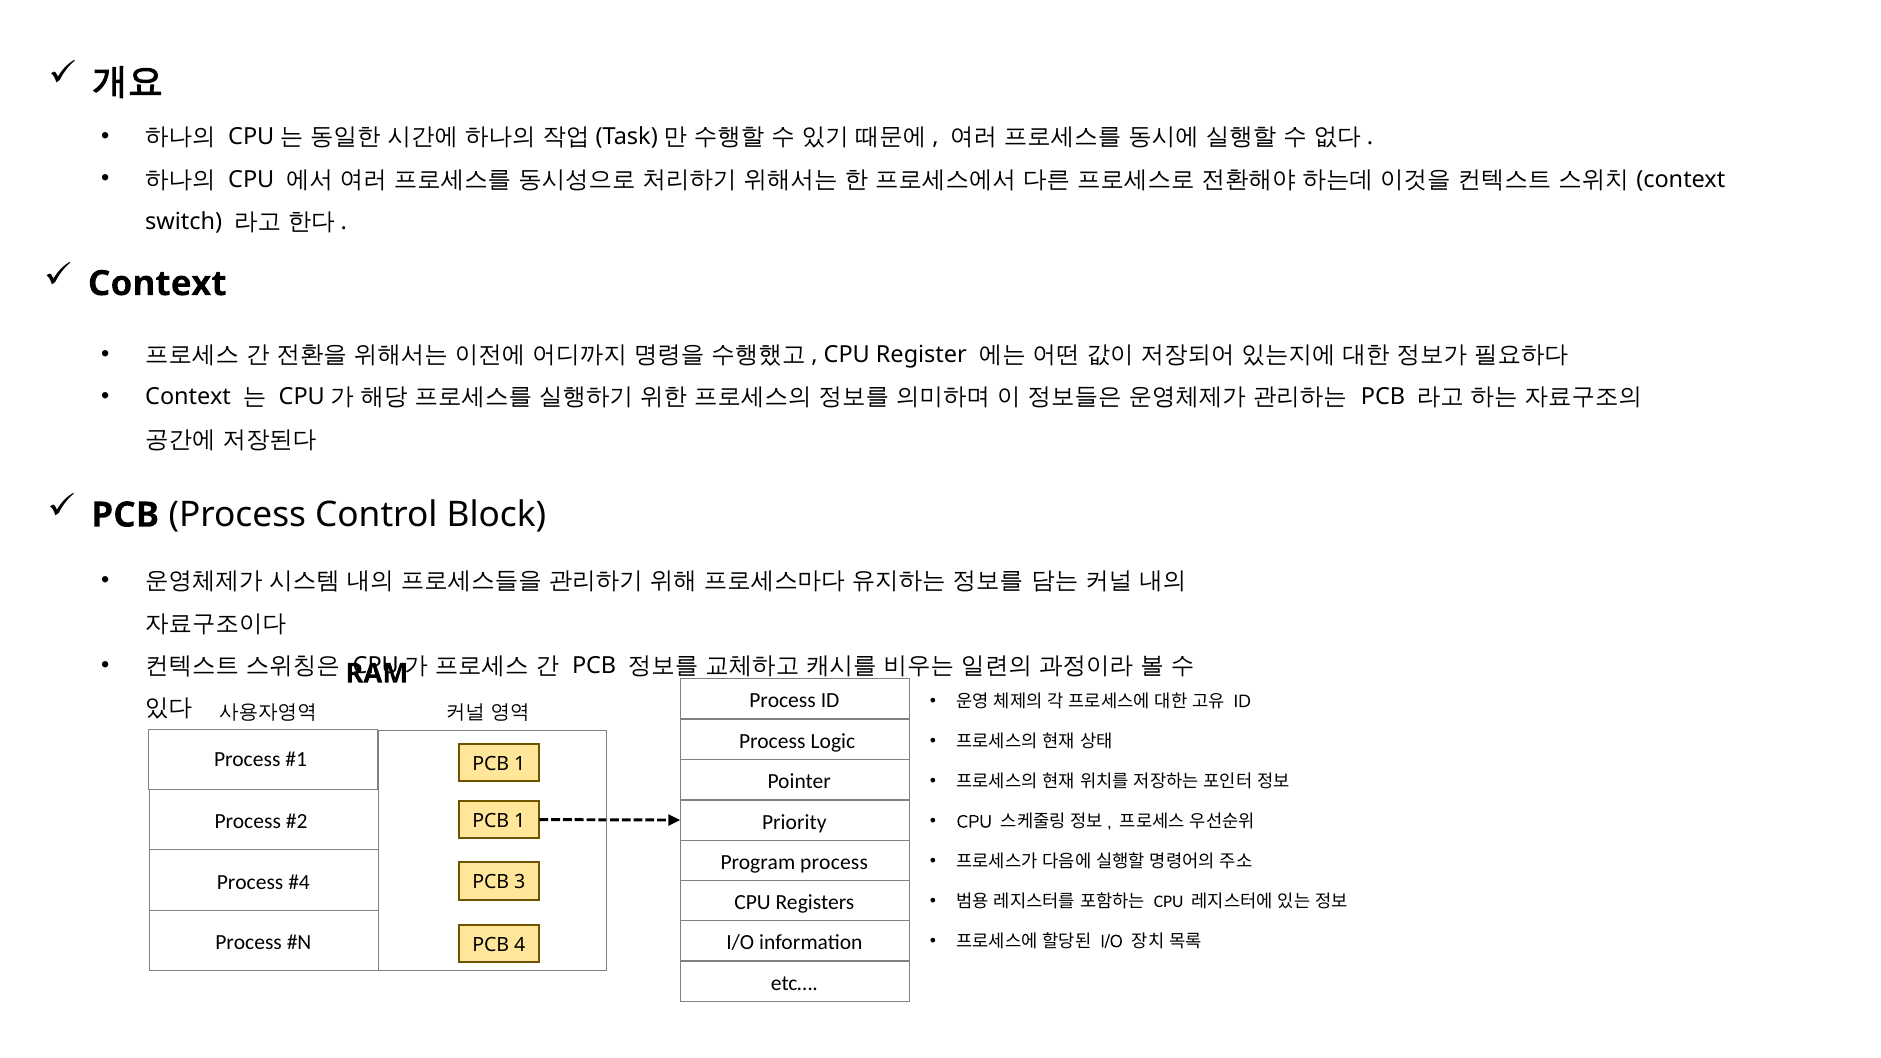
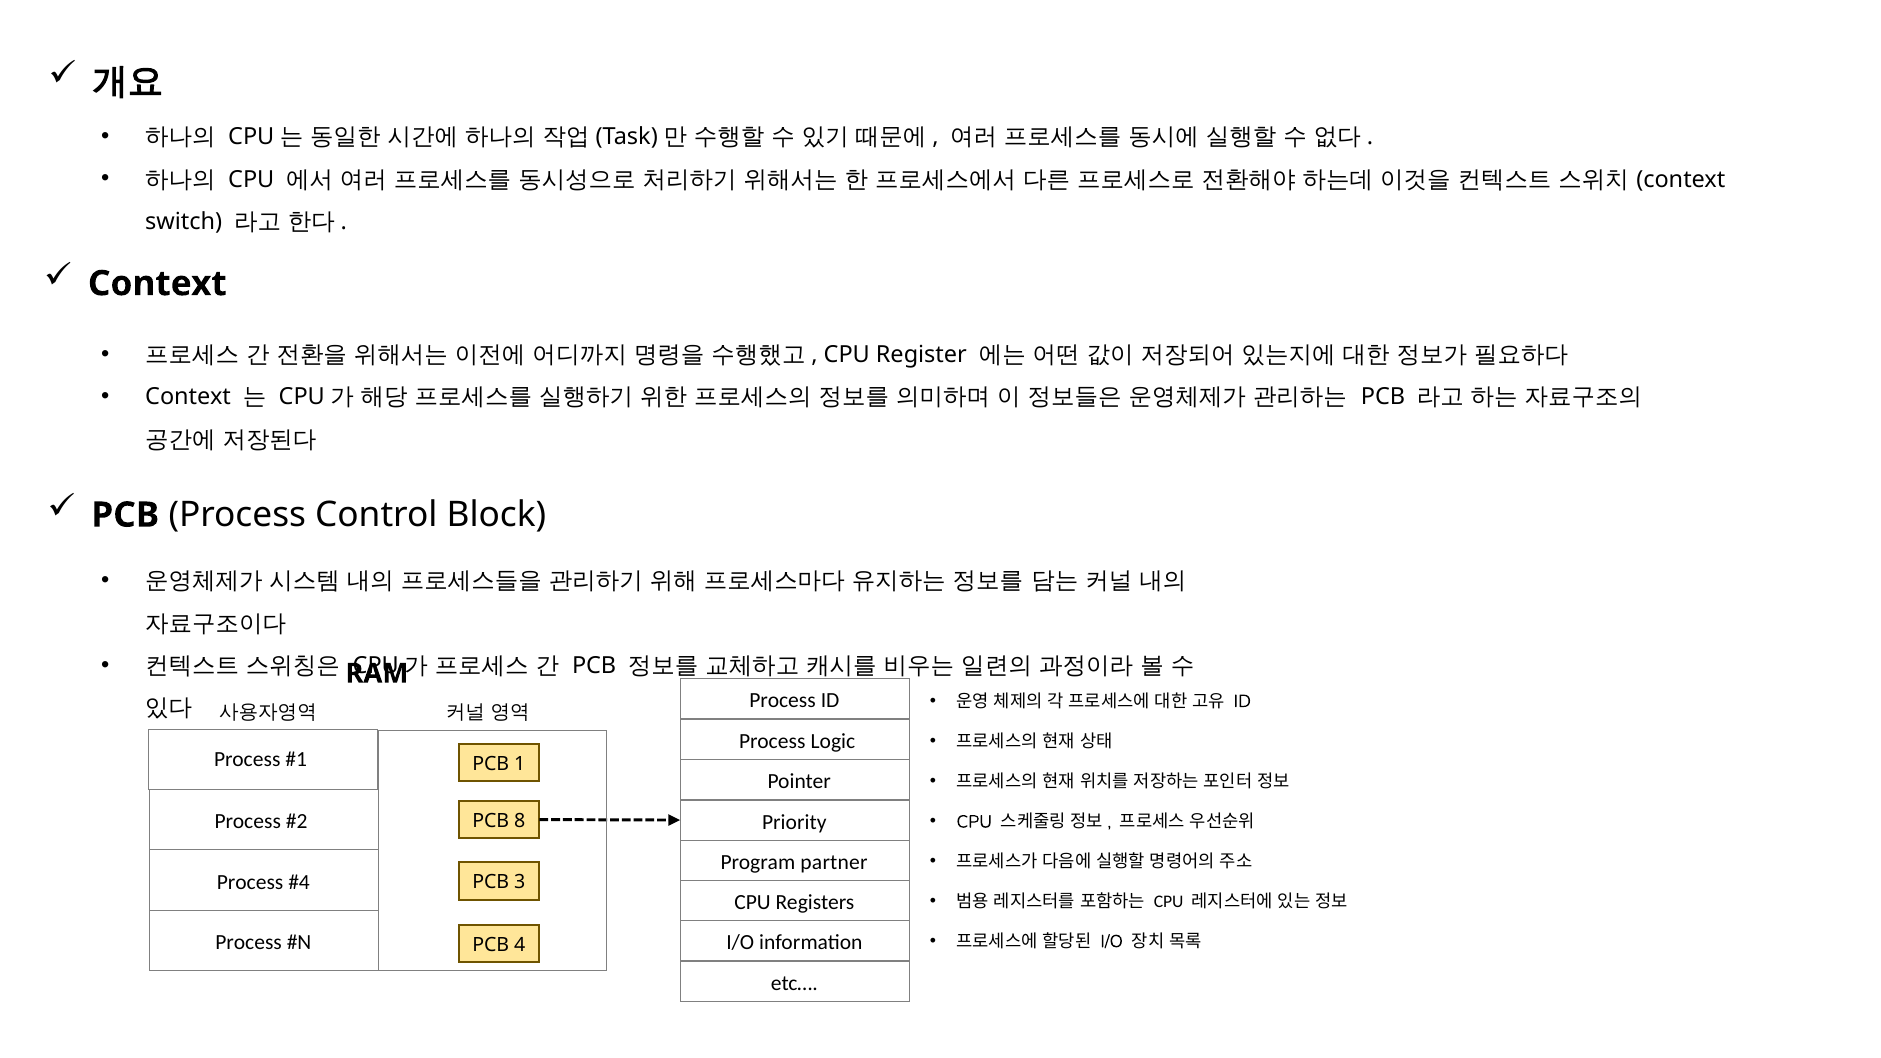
1: 1 -> 8 (520, 821)
Program process: process -> partner (834, 862)
